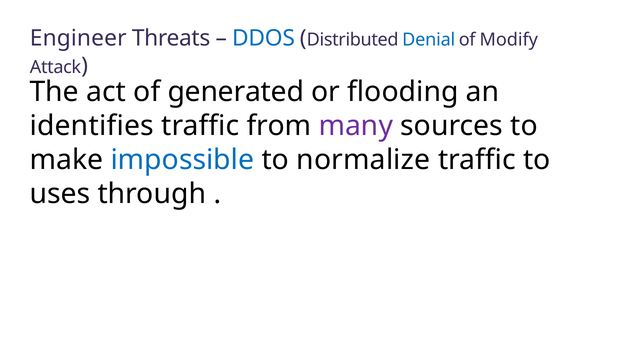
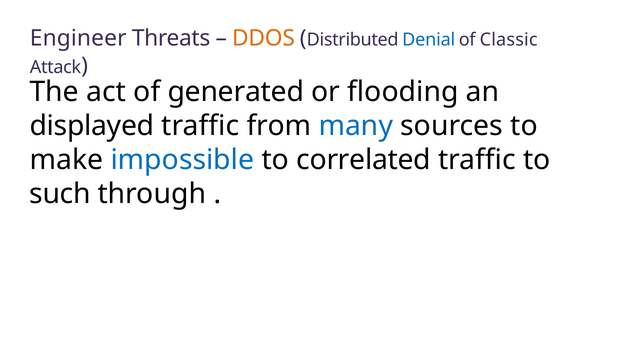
DDOS colour: blue -> orange (263, 38)
Modify: Modify -> Classic (509, 40)
identifies: identifies -> displayed (92, 126)
many colour: purple -> blue (356, 126)
normalize: normalize -> correlated (364, 160)
uses: uses -> such (60, 194)
